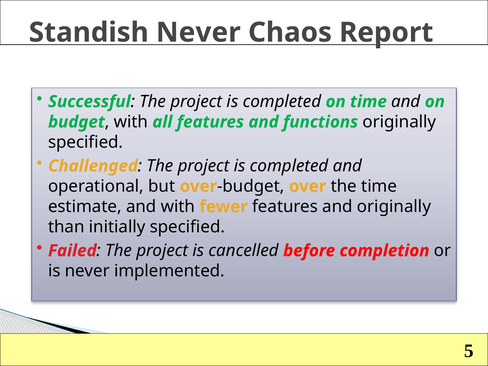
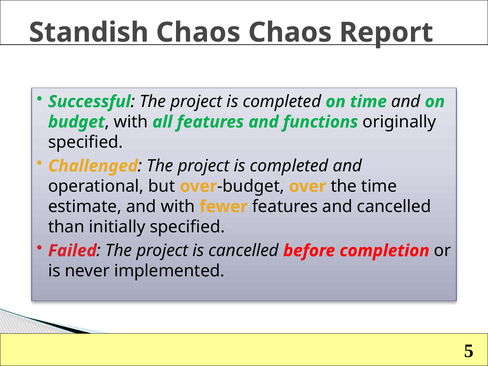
Standish Never: Never -> Chaos (198, 32)
and originally: originally -> cancelled (394, 207)
